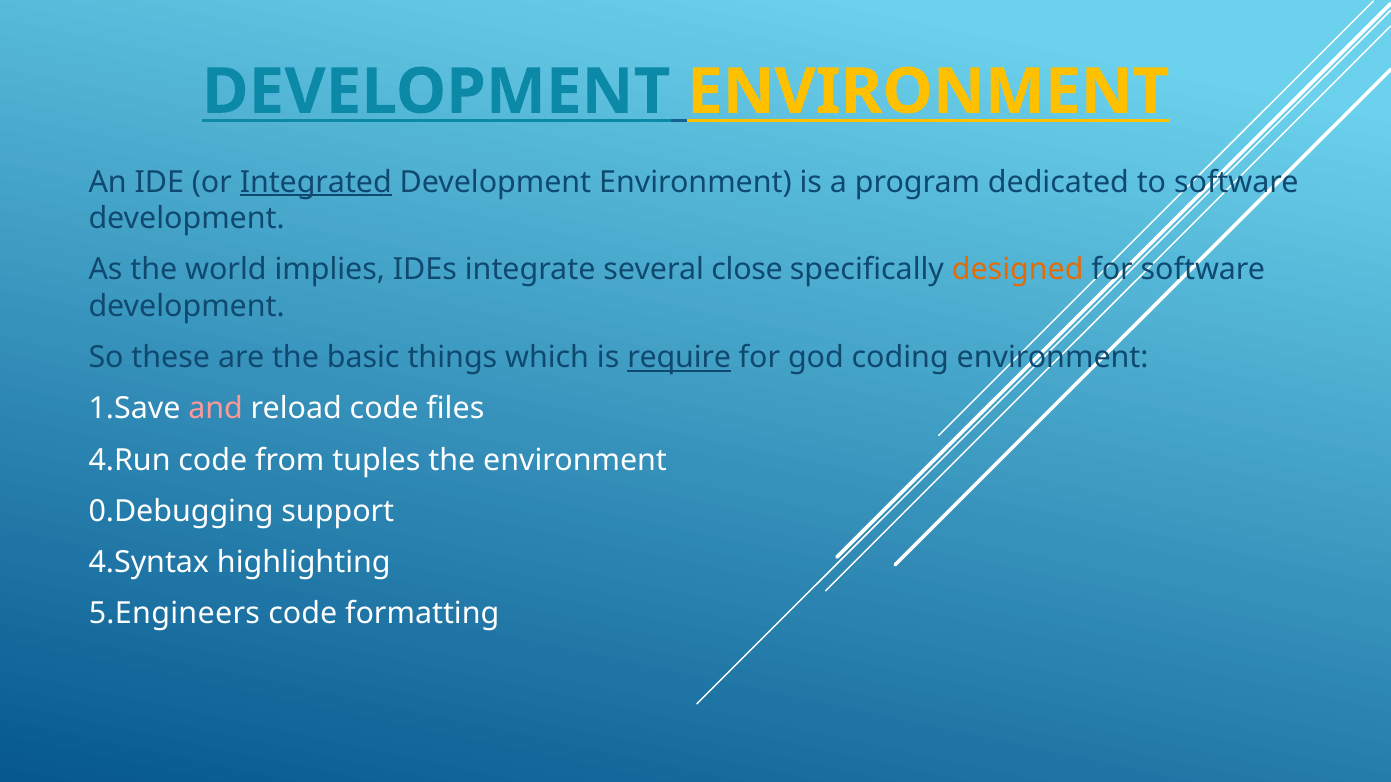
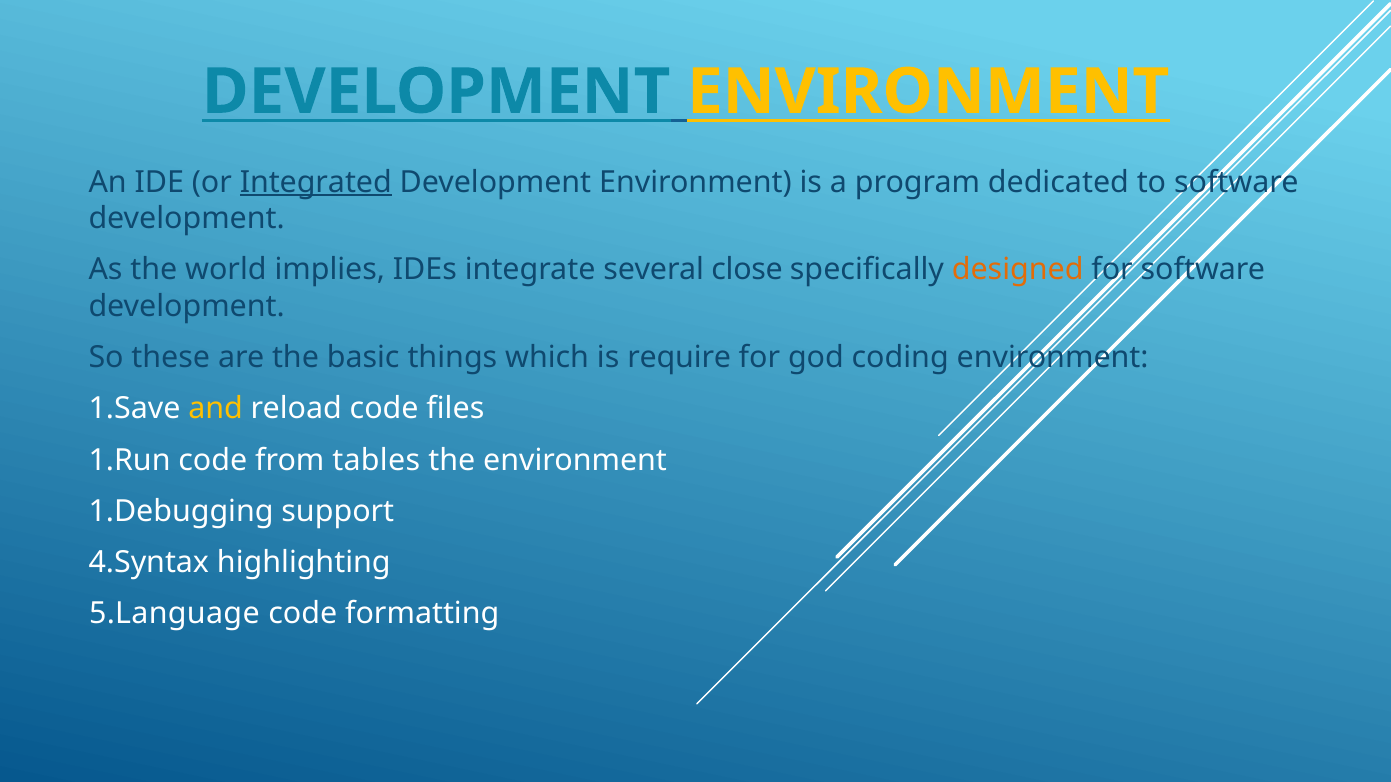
require underline: present -> none (679, 358)
and colour: pink -> yellow (216, 409)
4.Run: 4.Run -> 1.Run (130, 460)
tuples: tuples -> tables (376, 460)
0.Debugging: 0.Debugging -> 1.Debugging (181, 512)
5.Engineers: 5.Engineers -> 5.Language (174, 614)
